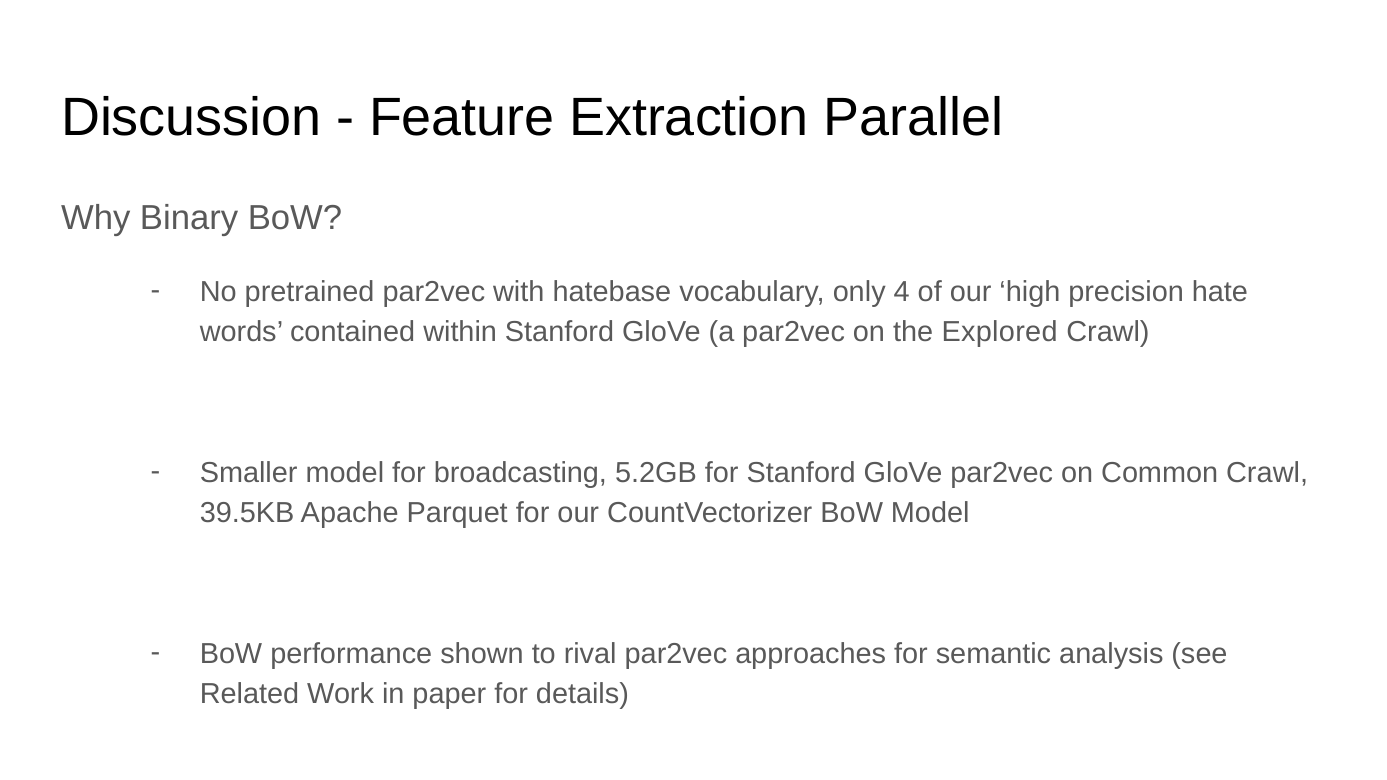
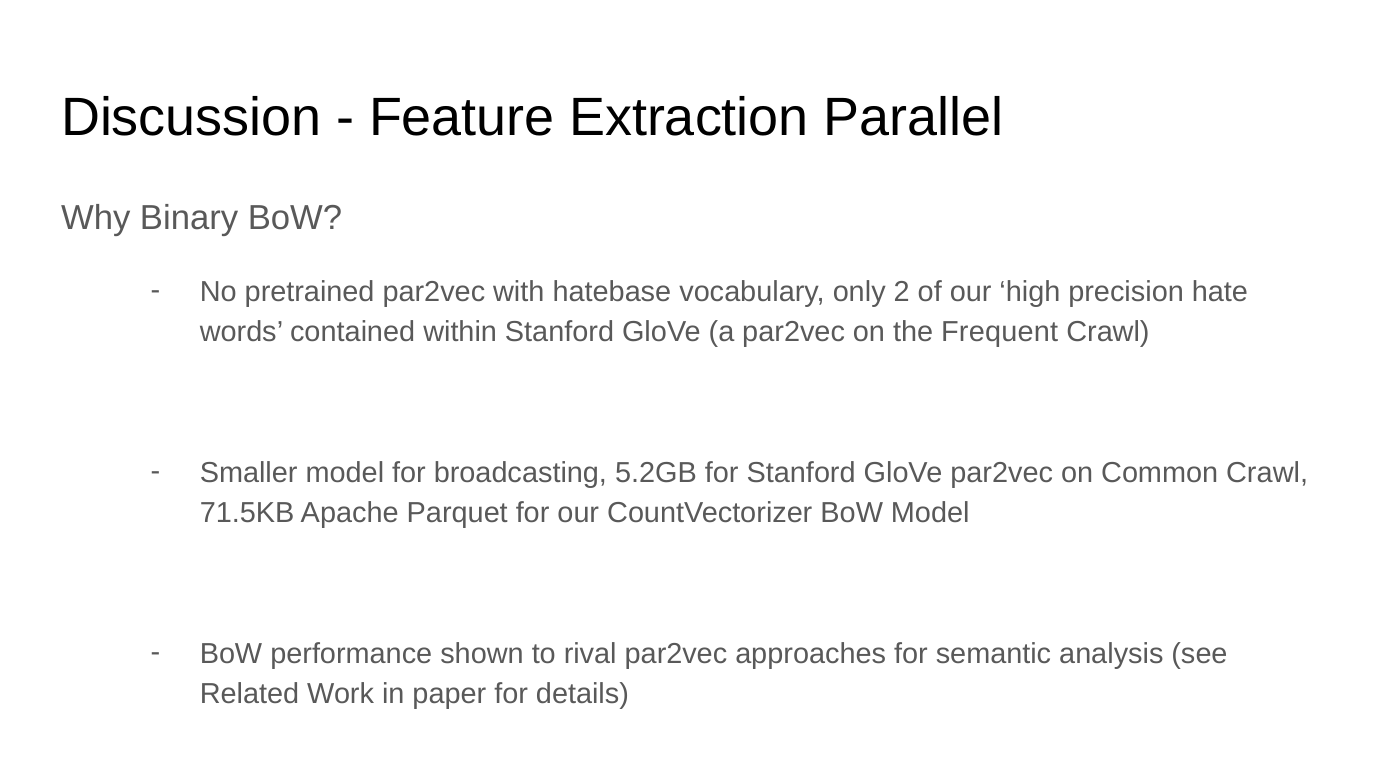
4: 4 -> 2 (902, 292)
Explored: Explored -> Frequent (1000, 332)
39.5KB: 39.5KB -> 71.5KB (247, 513)
